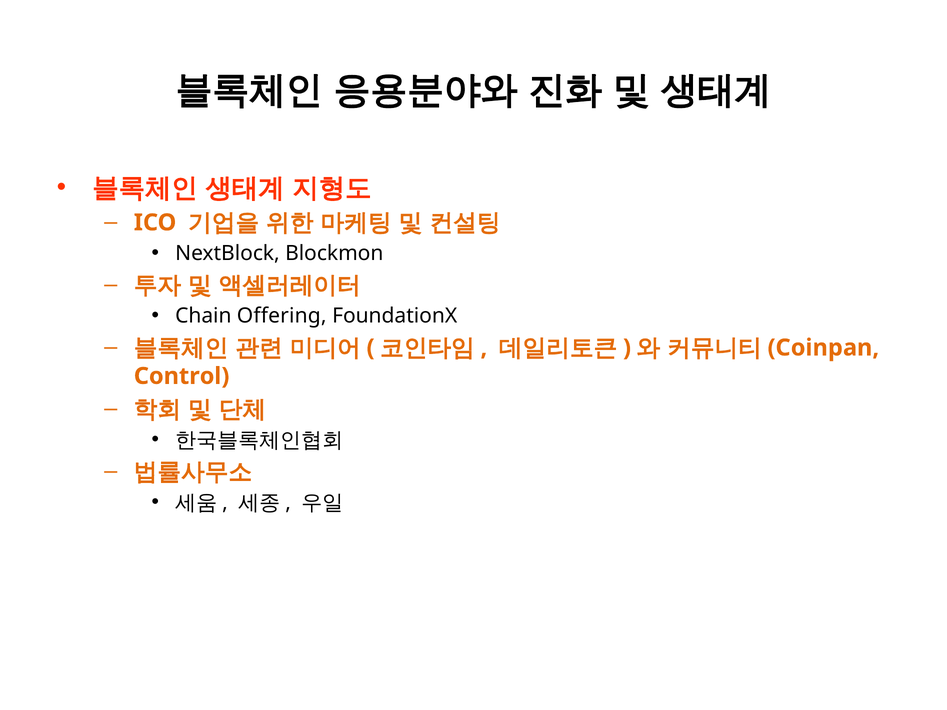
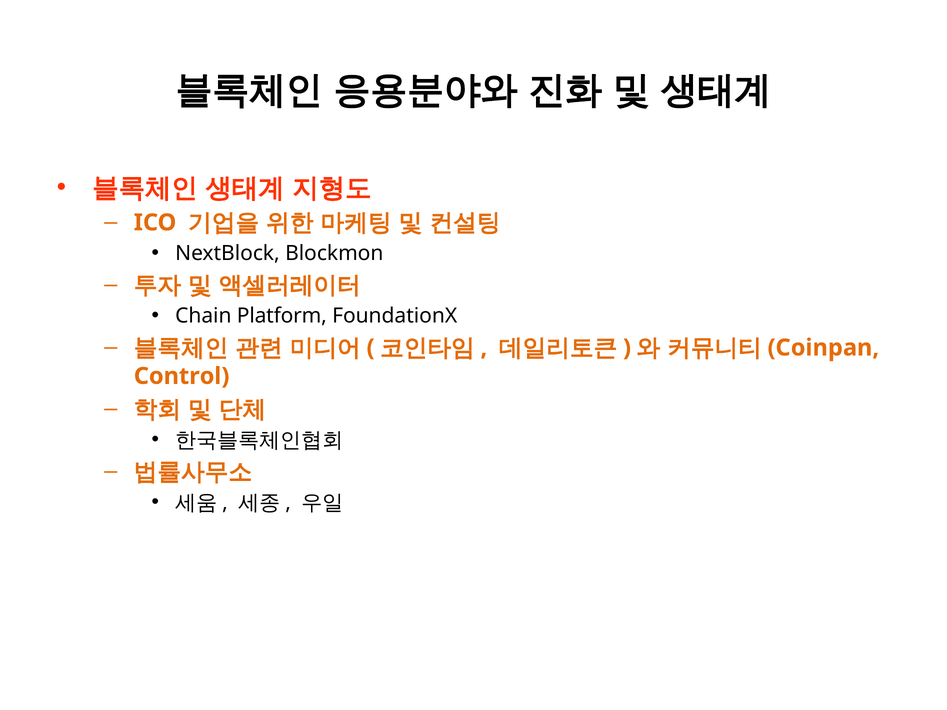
Offering: Offering -> Platform (282, 316)
